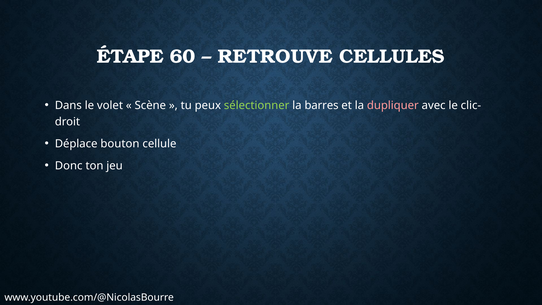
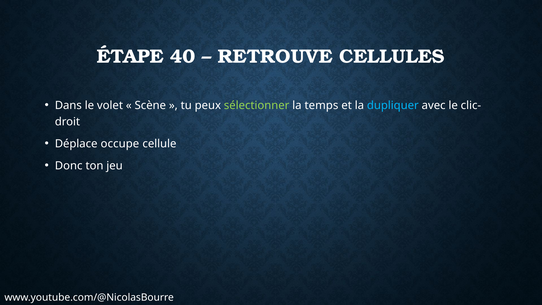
60: 60 -> 40 (183, 56)
barres: barres -> temps (321, 105)
dupliquer colour: pink -> light blue (393, 105)
bouton: bouton -> occupe (120, 144)
